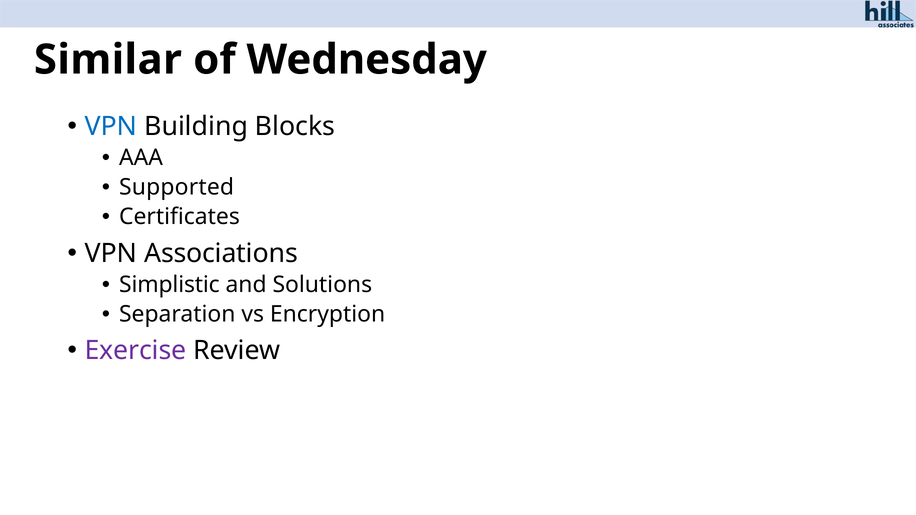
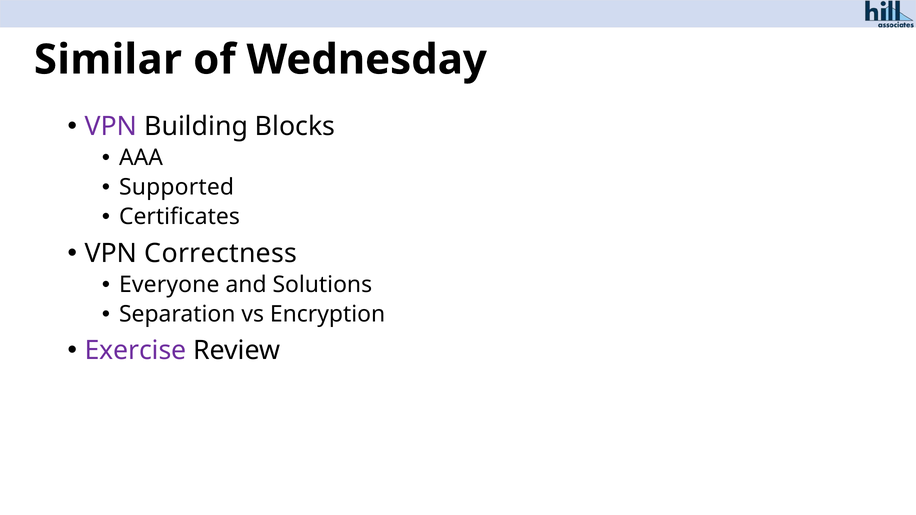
VPN colour: blue -> purple (111, 126)
Associations: Associations -> Correctness (221, 253)
Simplistic: Simplistic -> Everyone (169, 285)
